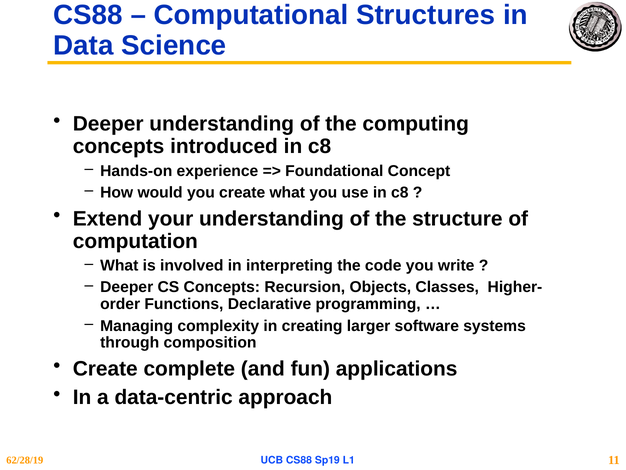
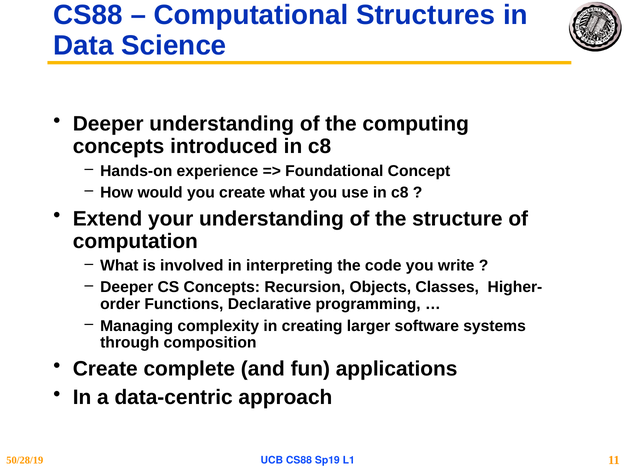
62/28/19: 62/28/19 -> 50/28/19 (25, 460)
